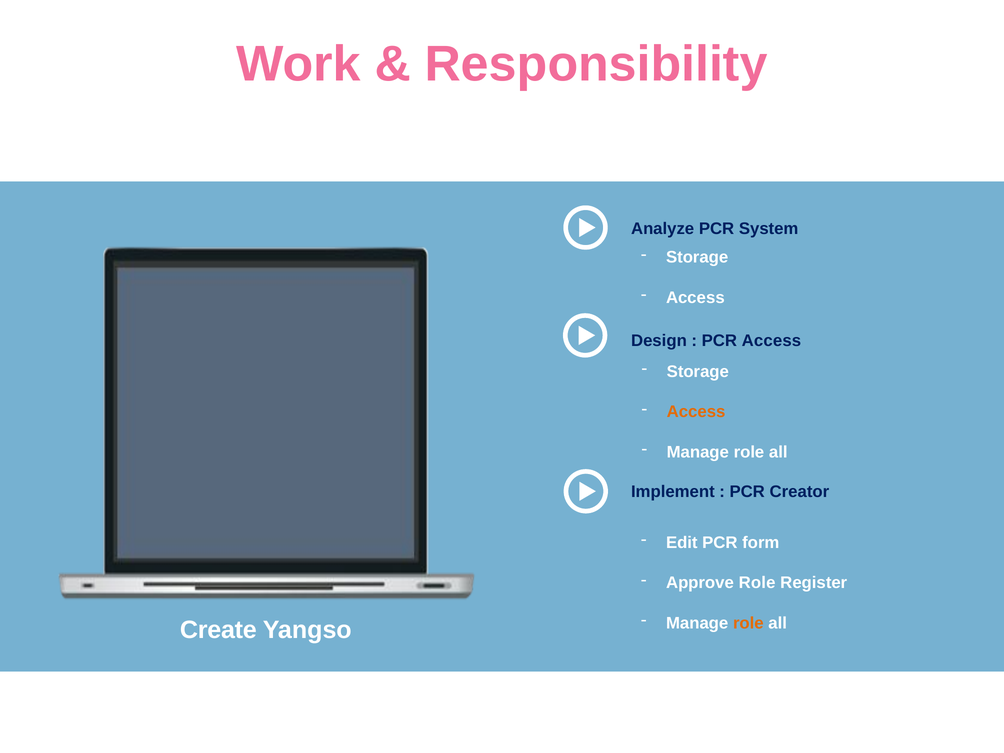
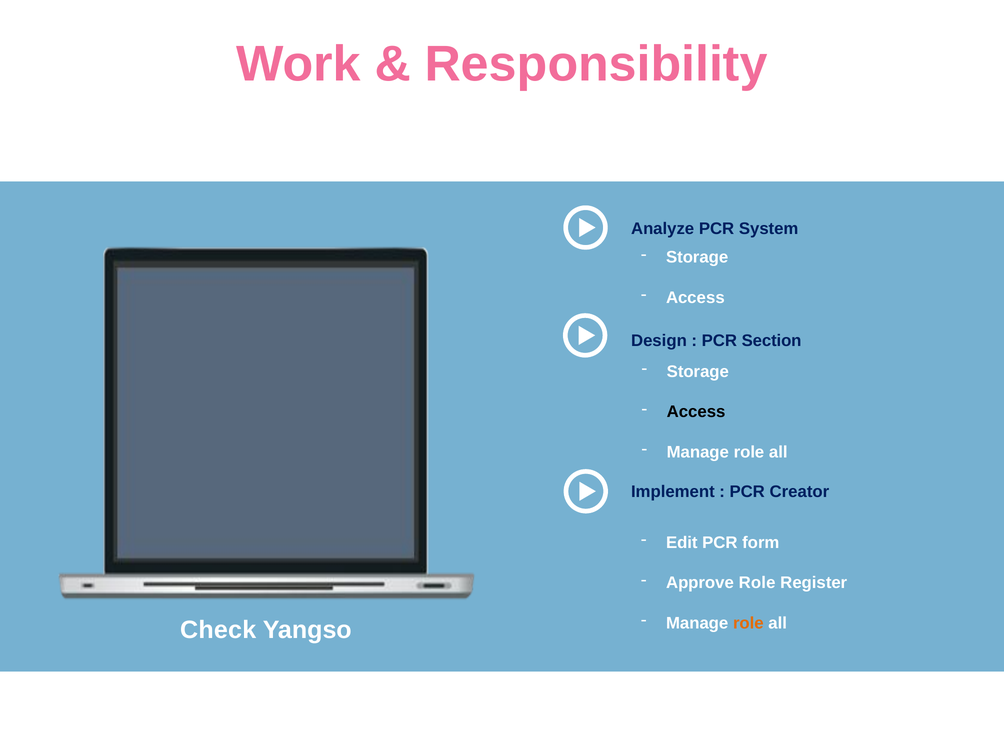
PCR Access: Access -> Section (772, 341)
Access colour: orange -> black (696, 412)
Create: Create -> Check (218, 630)
